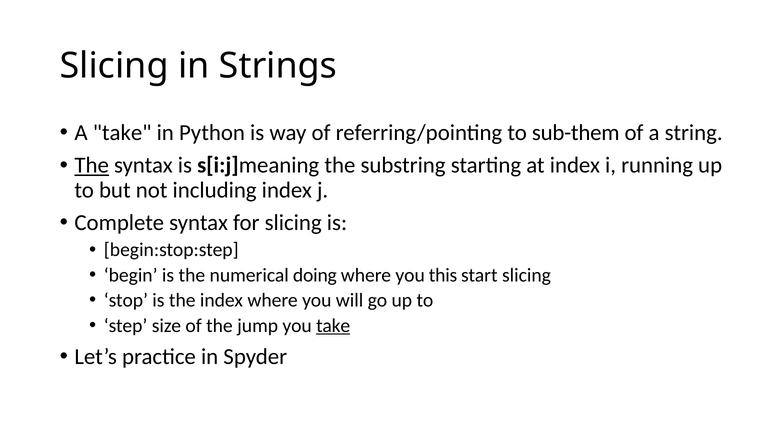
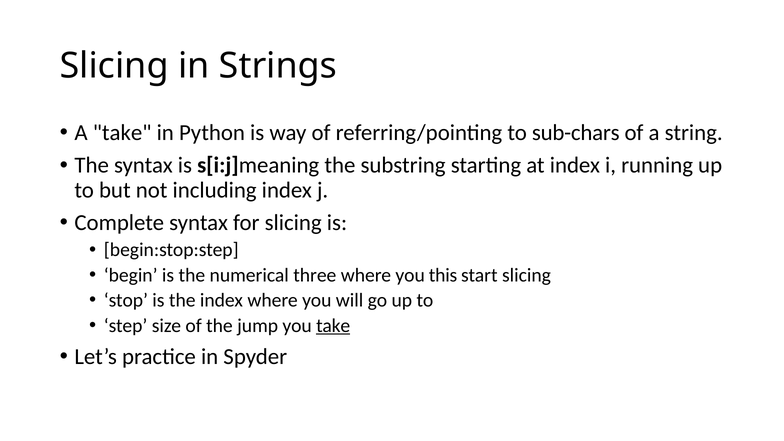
sub-them: sub-them -> sub-chars (576, 133)
The underline: present -> none (92, 165)
doing: doing -> three (315, 275)
